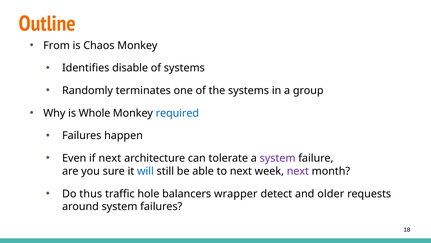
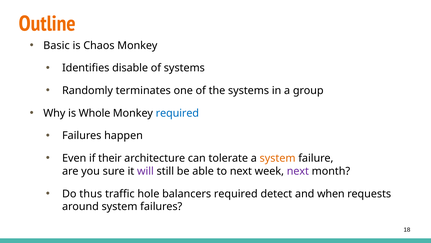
From: From -> Basic (57, 45)
if next: next -> their (110, 158)
system colour: purple -> orange (278, 158)
will colour: blue -> purple (145, 171)
balancers wrapper: wrapper -> required (236, 193)
older: older -> when (331, 193)
